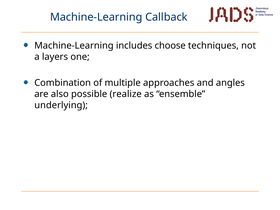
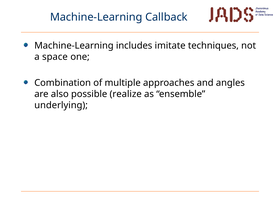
choose: choose -> imitate (170, 46)
layers: layers -> space (55, 57)
